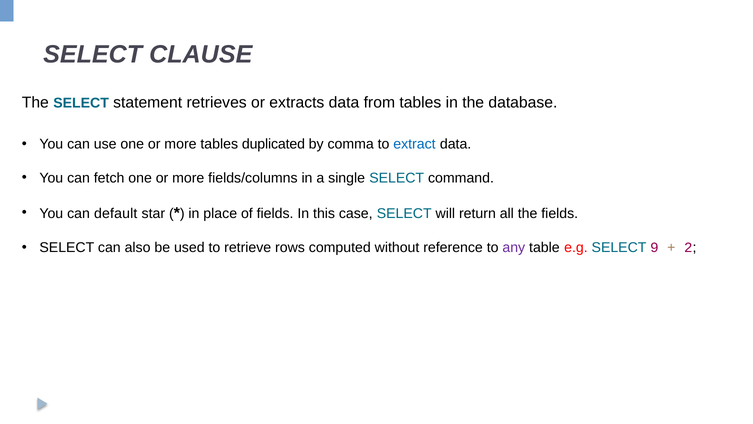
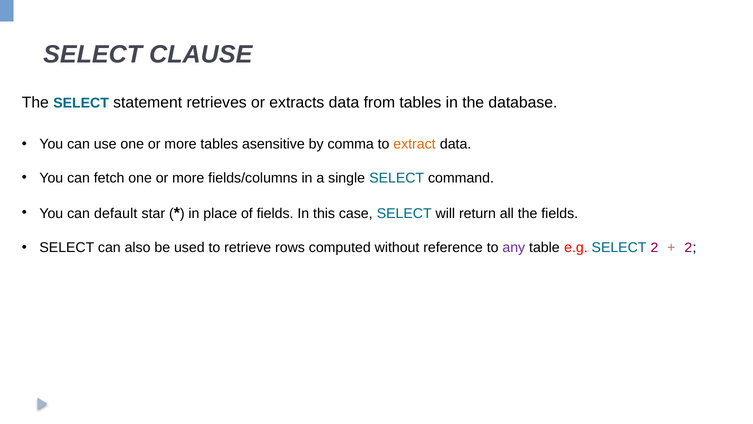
duplicated: duplicated -> asensitive (273, 144)
extract colour: blue -> orange (414, 144)
SELECT 9: 9 -> 2 (654, 248)
